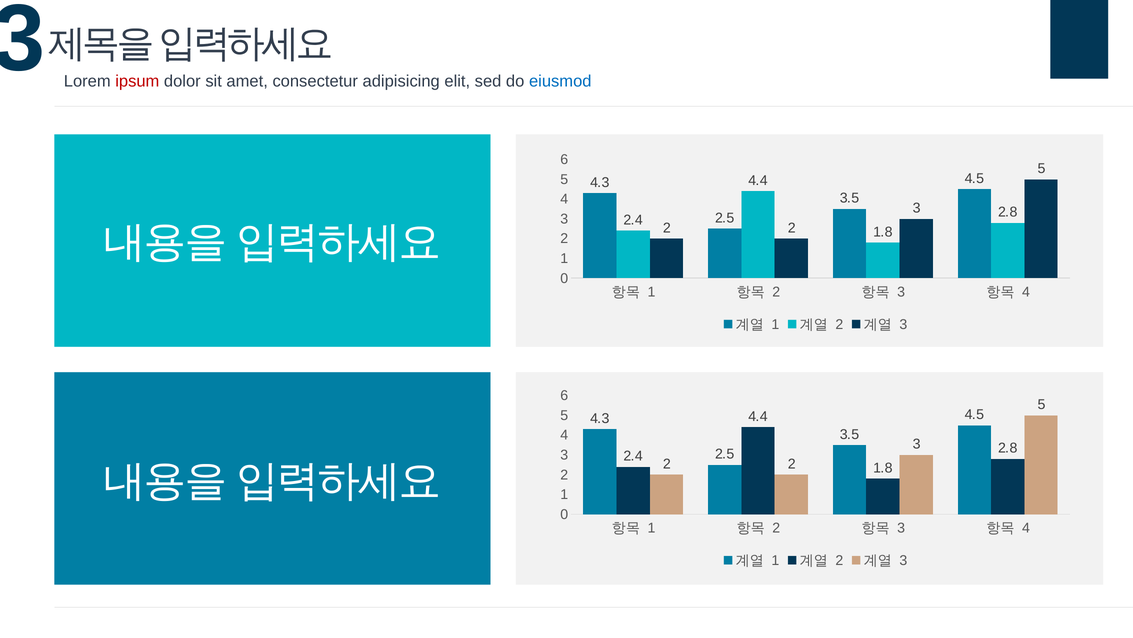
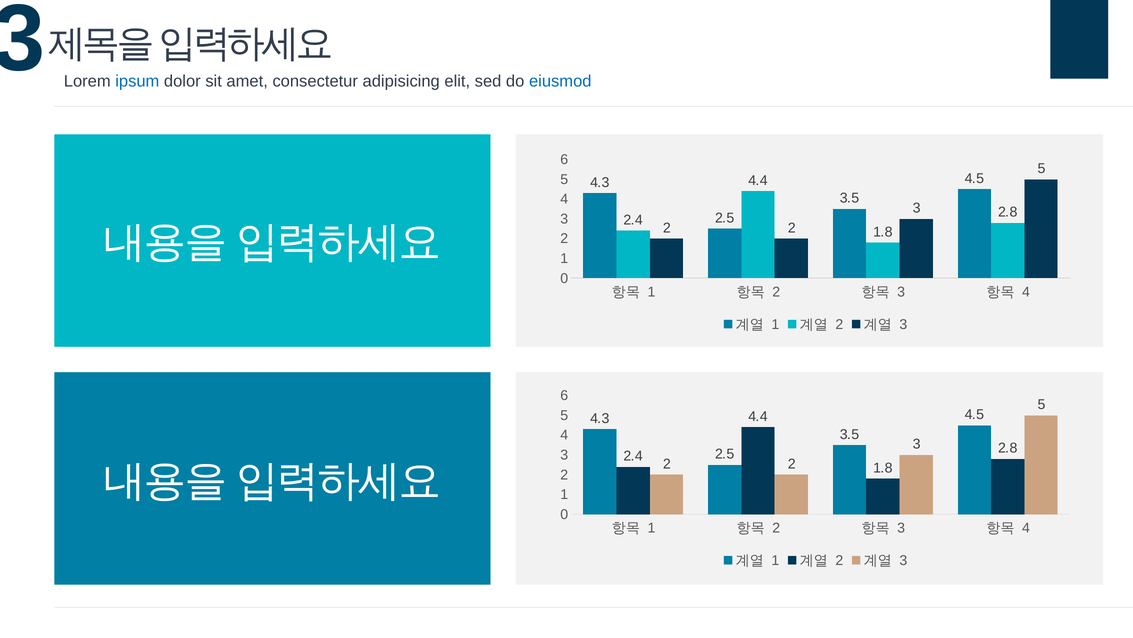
ipsum colour: red -> blue (137, 81)
